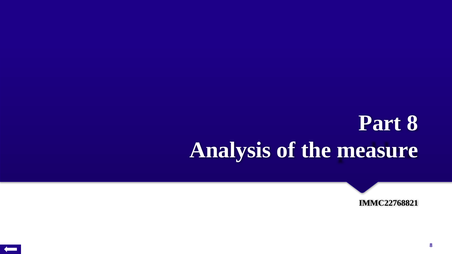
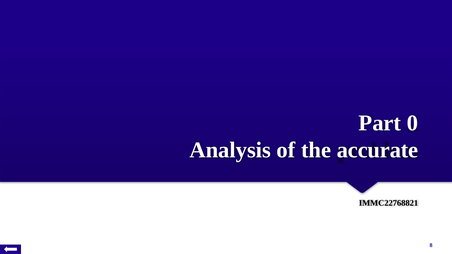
Part 8: 8 -> 0 (412, 123)
measure: measure -> accurate (377, 150)
